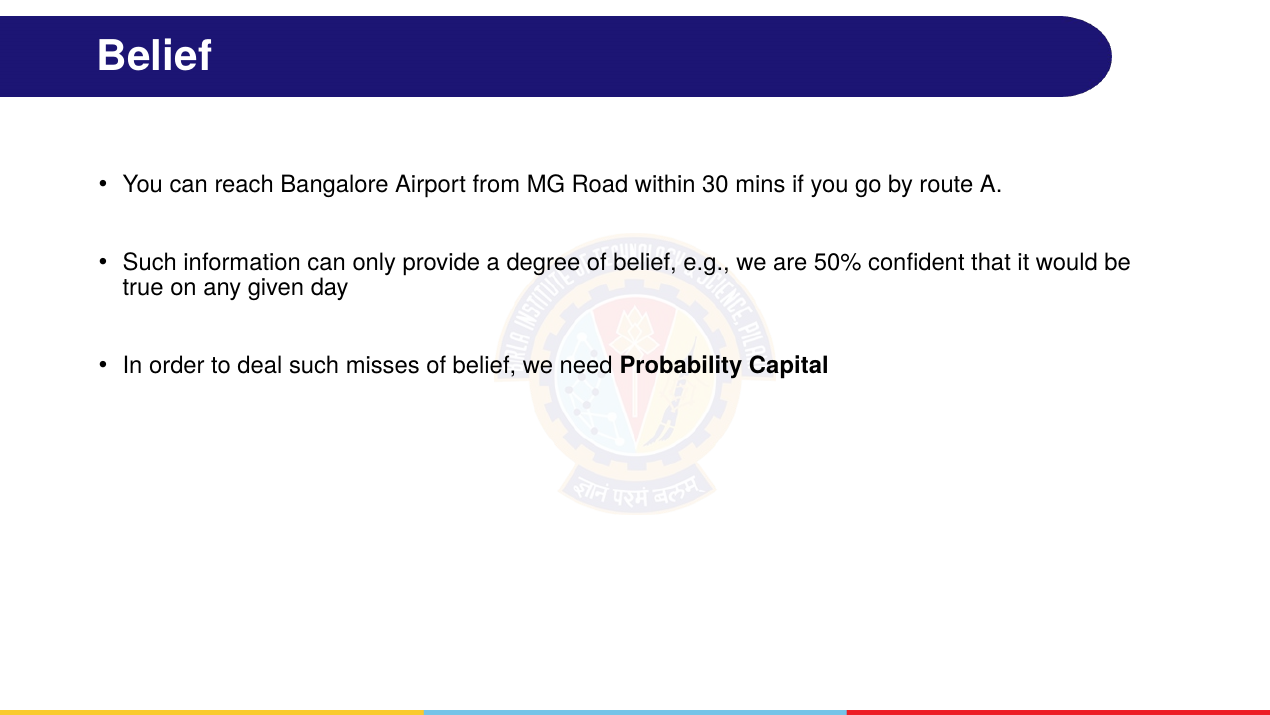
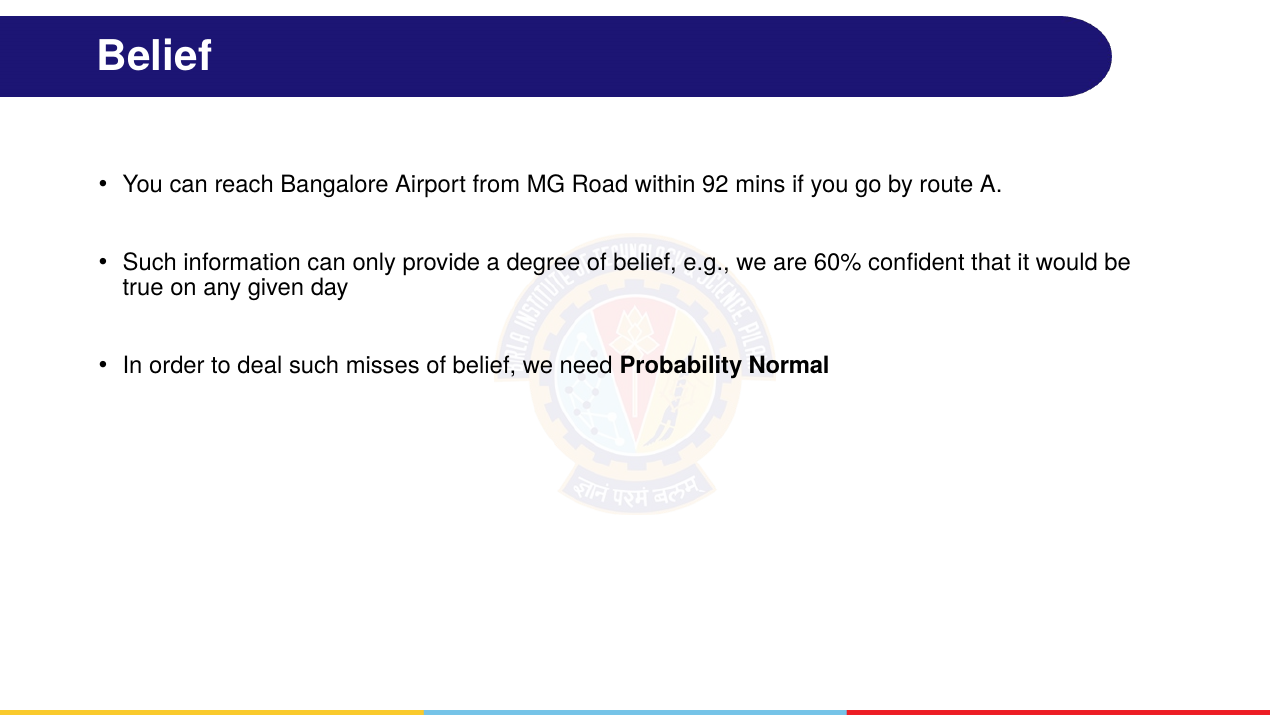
30: 30 -> 92 (715, 184)
50%: 50% -> 60% (838, 262)
Capital: Capital -> Normal (789, 366)
